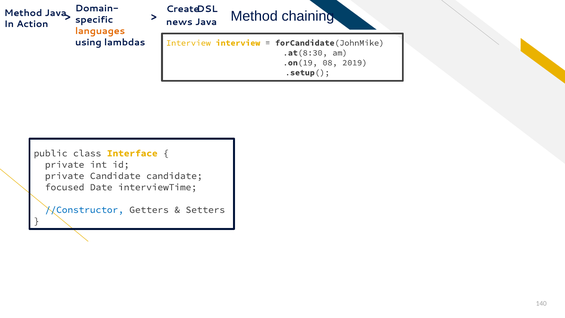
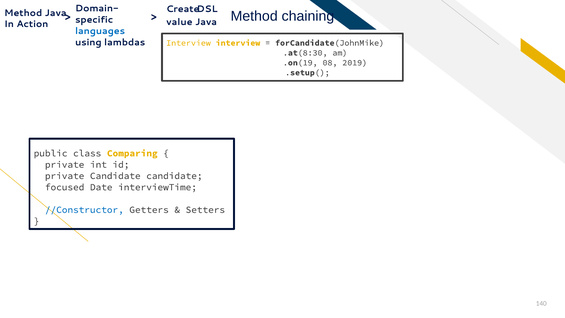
news: news -> value (179, 22)
languages colour: orange -> blue (100, 31)
Interface: Interface -> Comparing (132, 153)
